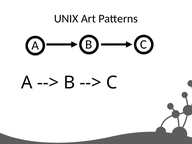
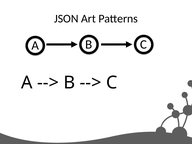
UNIX: UNIX -> JSON (66, 19)
